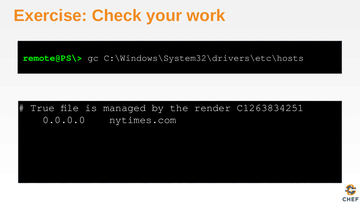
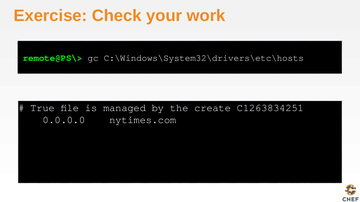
render: render -> create (213, 108)
